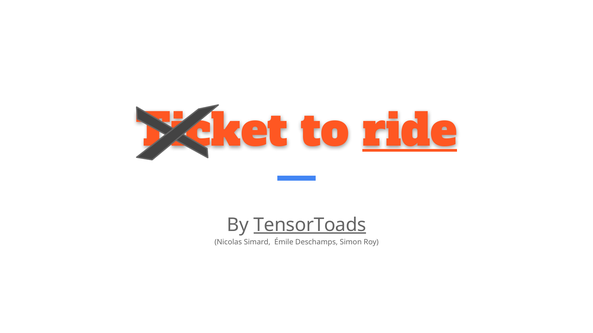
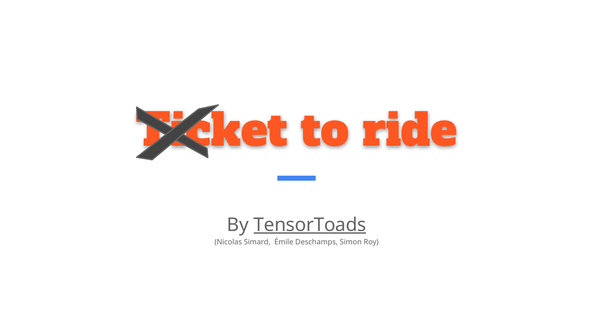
ride underline: present -> none (410, 131)
